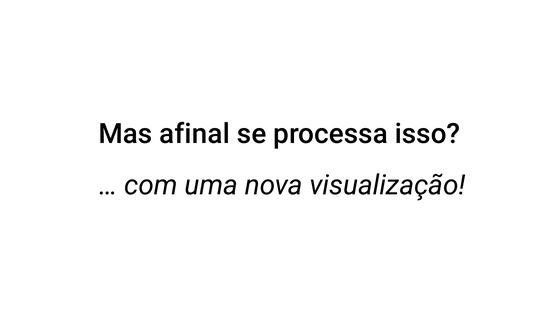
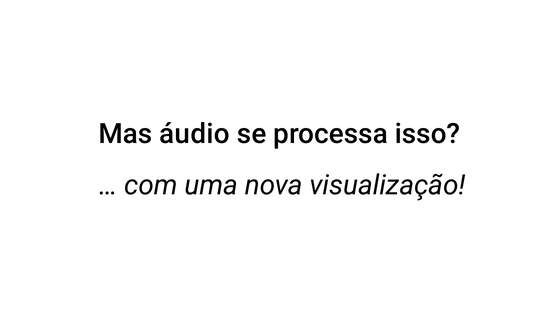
afinal: afinal -> áudio (194, 134)
